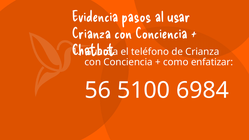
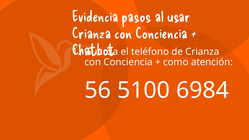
enfatizar: enfatizar -> atención (212, 62)
